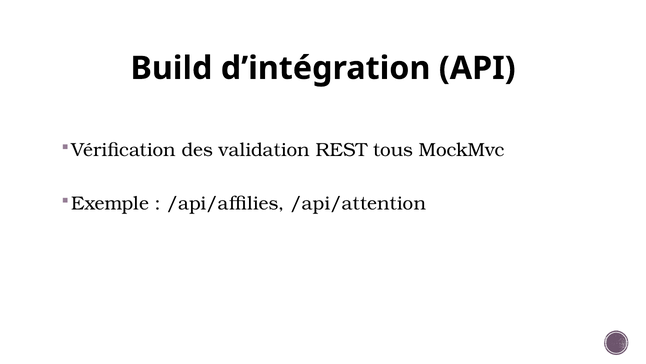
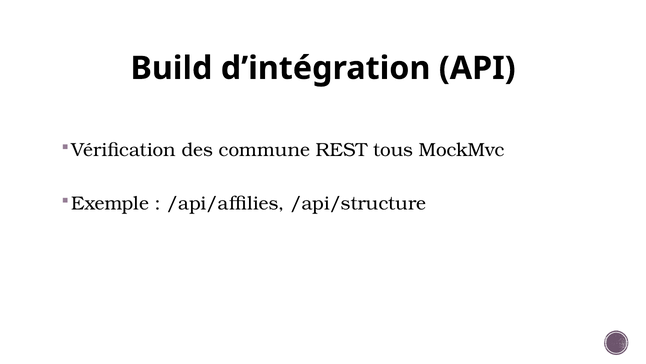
validation: validation -> commune (264, 150)
/api/attention: /api/attention -> /api/structure (358, 203)
